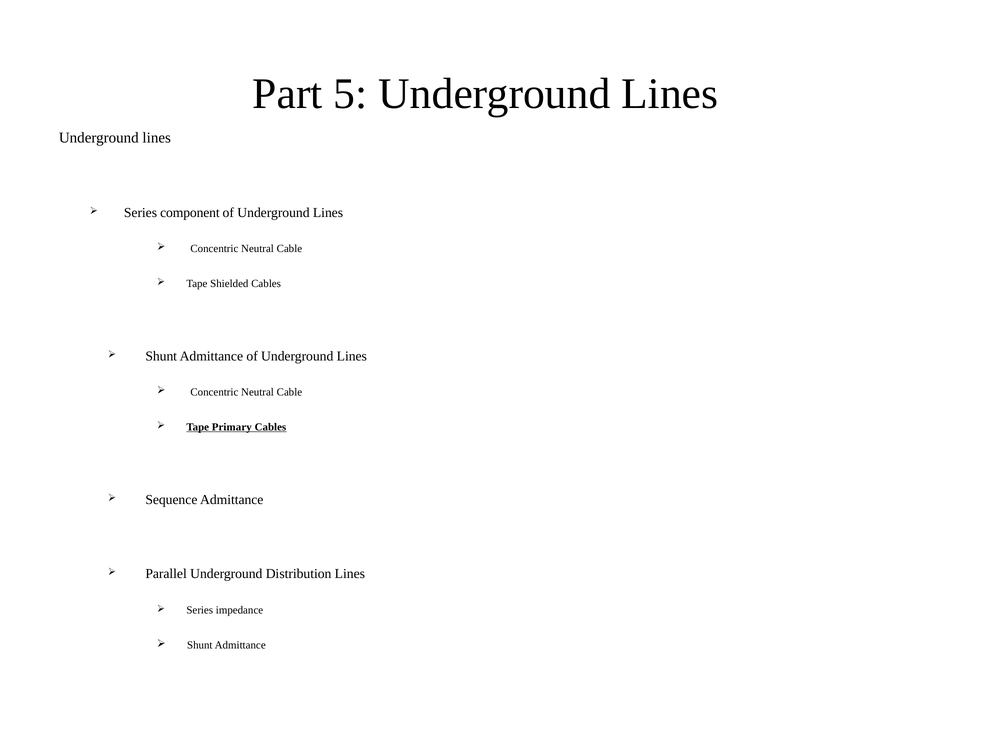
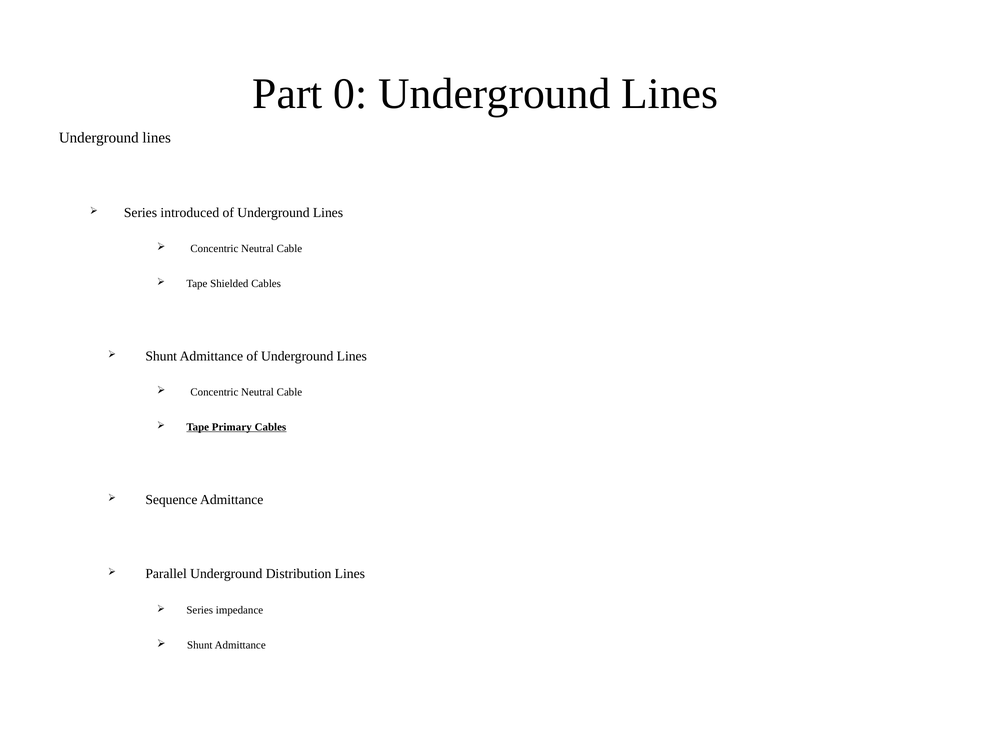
5: 5 -> 0 (350, 94)
component: component -> introduced (190, 213)
